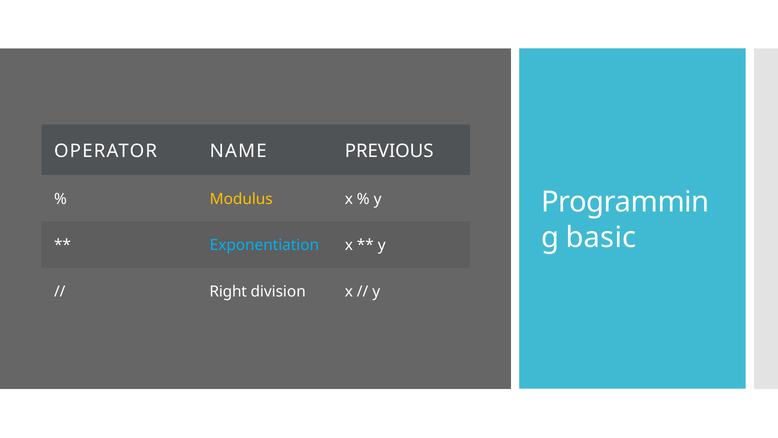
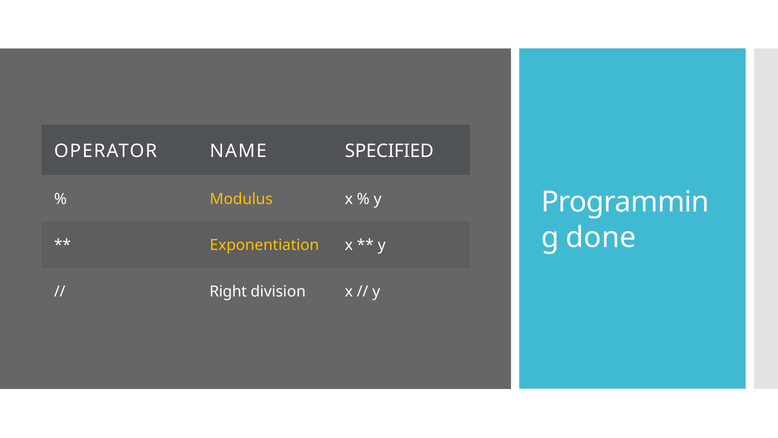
PREVIOUS: PREVIOUS -> SPECIFIED (389, 151)
basic: basic -> done (601, 238)
Exponentiation colour: light blue -> yellow (264, 245)
